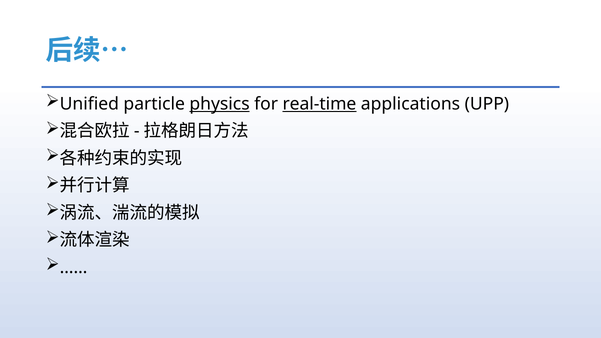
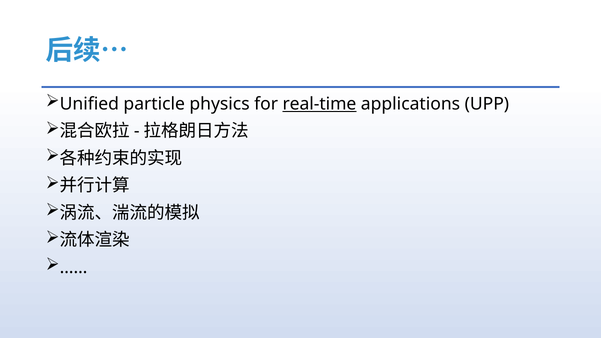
physics underline: present -> none (220, 104)
